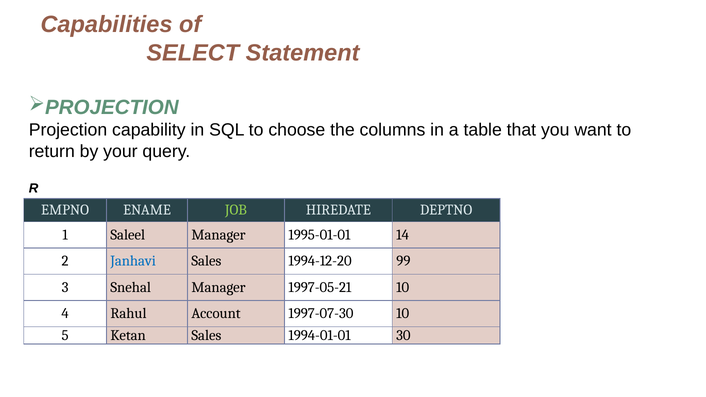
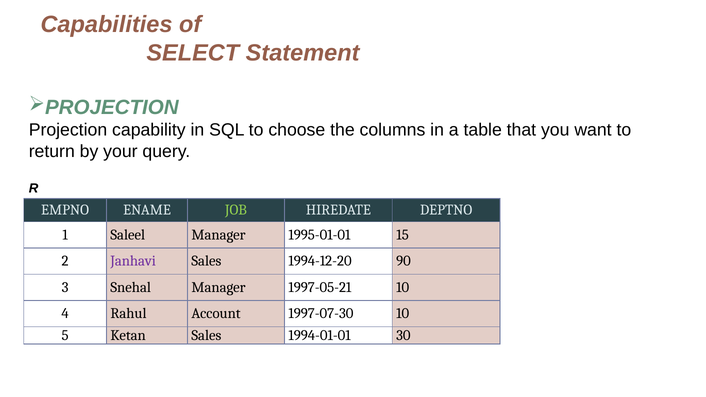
14: 14 -> 15 (403, 235)
Janhavi colour: blue -> purple (133, 261)
99: 99 -> 90 (404, 261)
